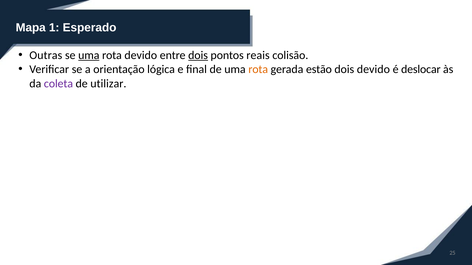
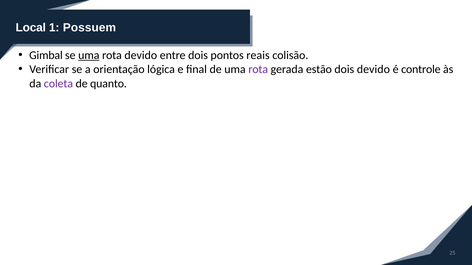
Mapa: Mapa -> Local (31, 28)
Esperado: Esperado -> Possuem (89, 28)
Outras: Outras -> Gimbal (46, 55)
dois underline: present -> none (198, 55)
rota colour: orange -> purple (258, 69)
deslocar: deslocar -> controle (421, 69)
utilizar: utilizar -> quanto (108, 84)
